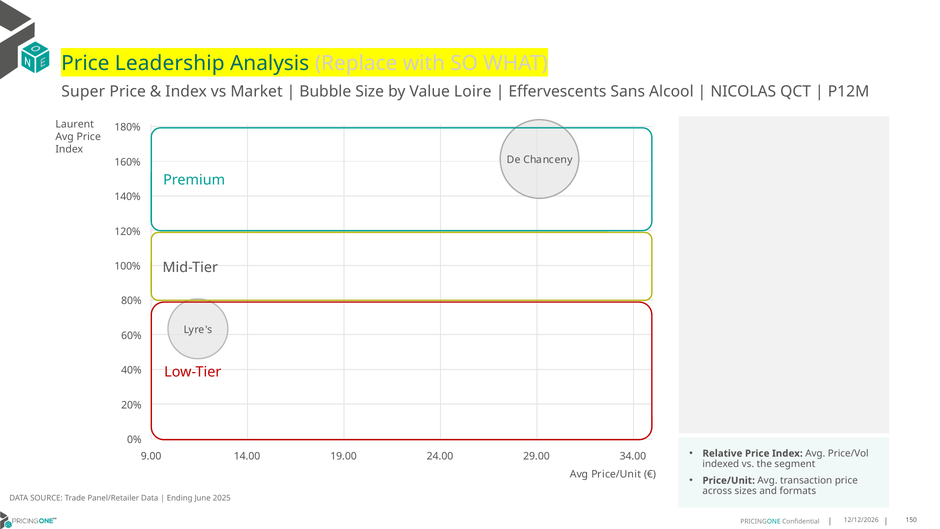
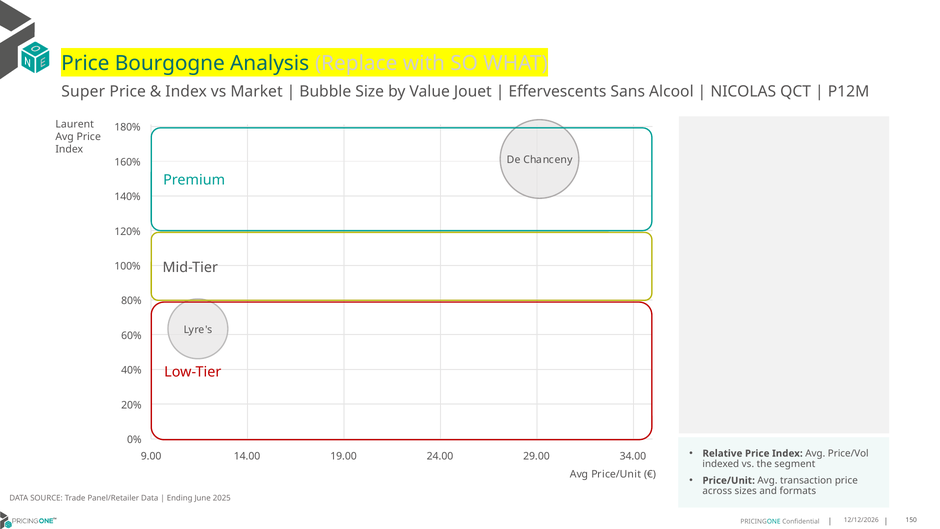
Leadership: Leadership -> Bourgogne (170, 63)
Loire: Loire -> Jouet (473, 92)
